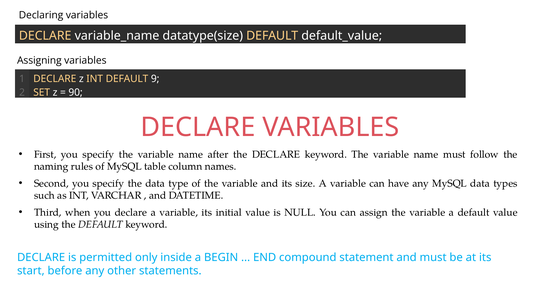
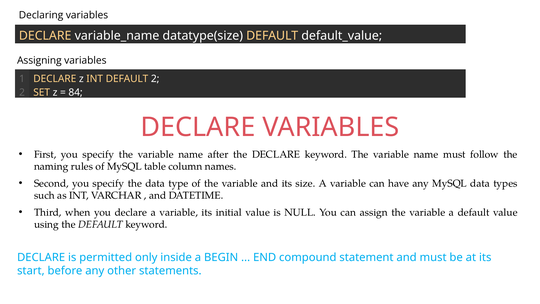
DEFAULT 9: 9 -> 2 (155, 79)
90: 90 -> 84 (76, 93)
